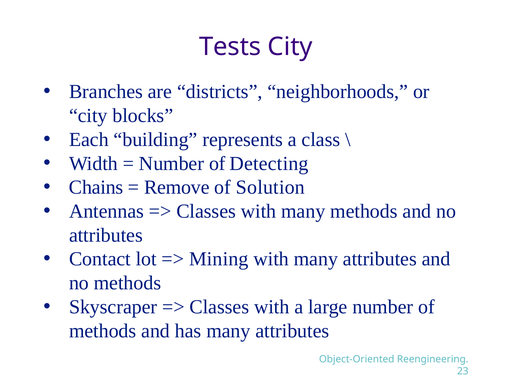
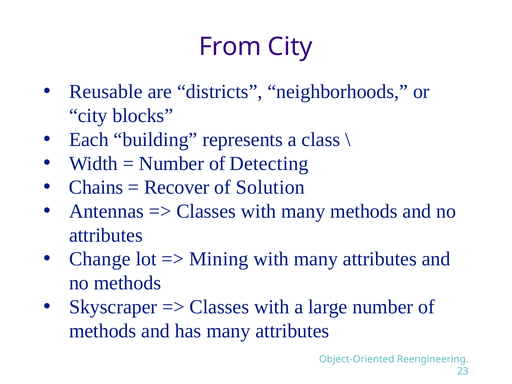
Tests: Tests -> From (230, 47)
Branches: Branches -> Reusable (106, 92)
Remove: Remove -> Recover (177, 187)
Contact: Contact -> Change (100, 259)
